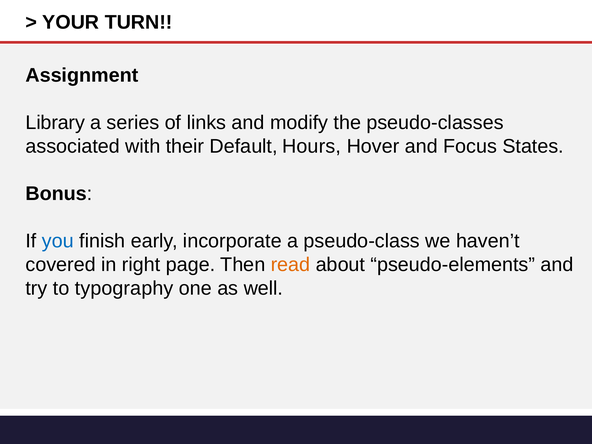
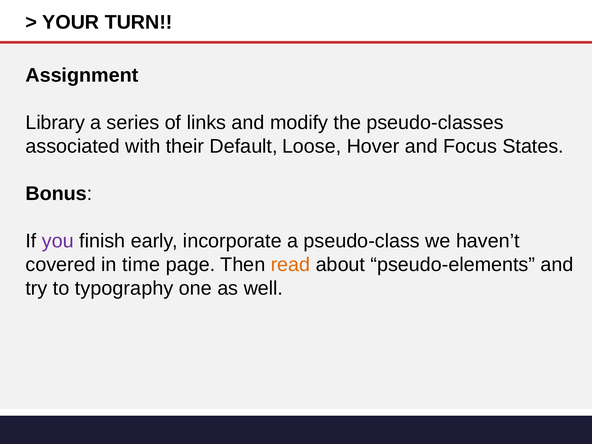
Hours: Hours -> Loose (312, 146)
you colour: blue -> purple (58, 241)
right: right -> time (141, 265)
